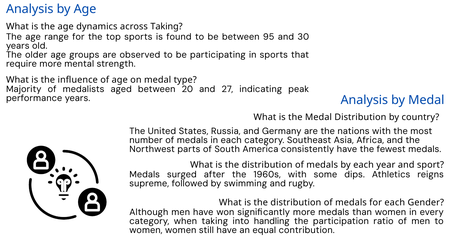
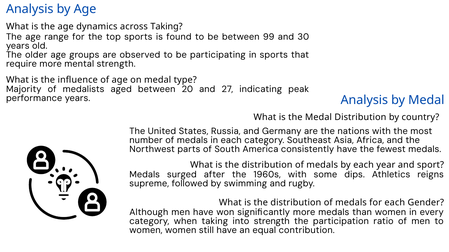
95: 95 -> 99 (269, 37)
into handling: handling -> strength (272, 222)
